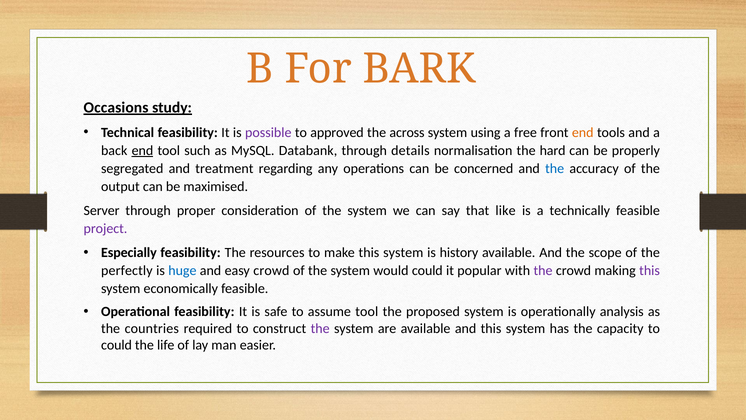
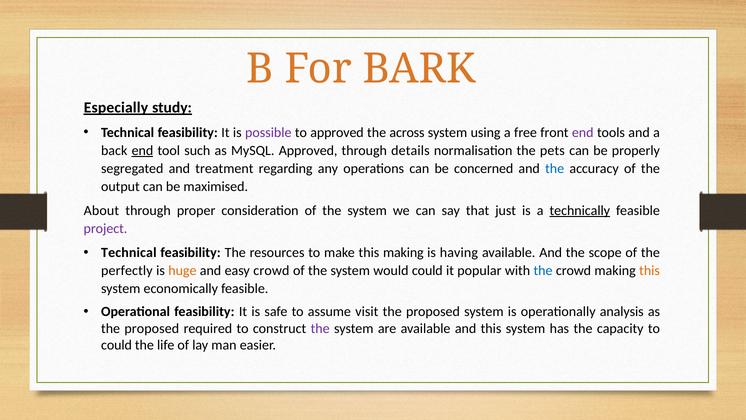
Occasions: Occasions -> Especially (116, 107)
end colour: orange -> purple (583, 132)
MySQL Databank: Databank -> Approved (308, 150)
hard: hard -> pets (552, 150)
Server: Server -> About (101, 210)
like: like -> just (506, 210)
technically underline: none -> present (580, 210)
Especially: Especially -> Technical (129, 253)
make this system: system -> making (403, 253)
history: history -> having (459, 253)
huge colour: blue -> orange (182, 270)
the colour: purple -> blue (543, 270)
this colour: purple -> orange (650, 270)
assume tool: tool -> visit (367, 311)
countries: countries -> proposed (152, 328)
